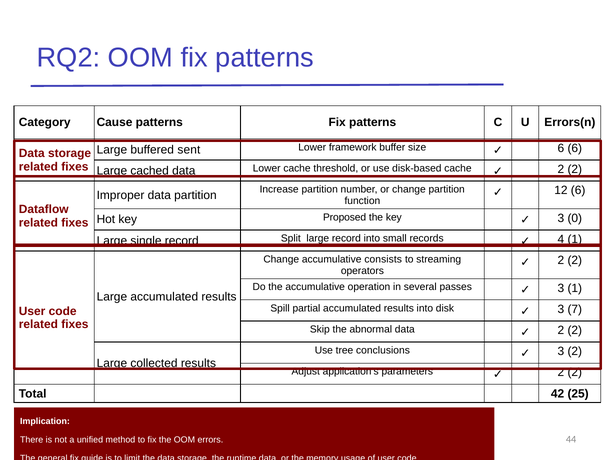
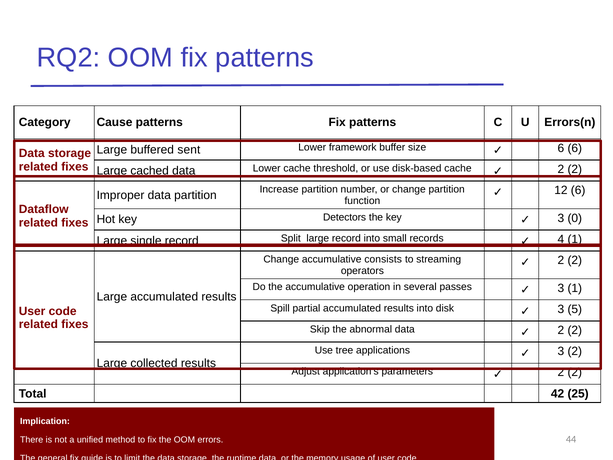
Proposed: Proposed -> Detectors (345, 217)
7: 7 -> 5 (575, 309)
conclusions: conclusions -> applications (383, 350)
